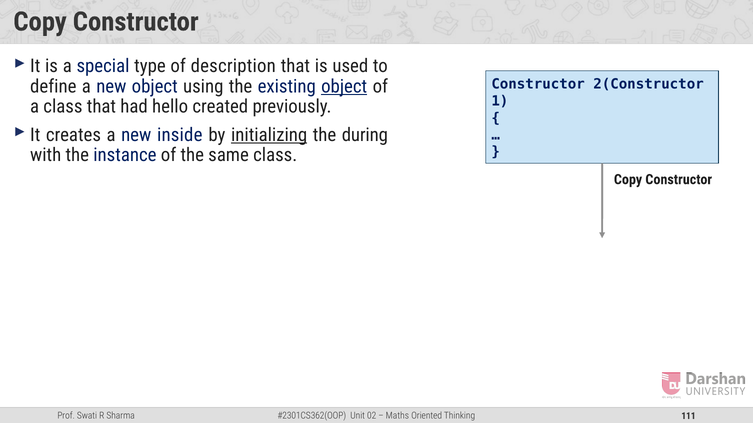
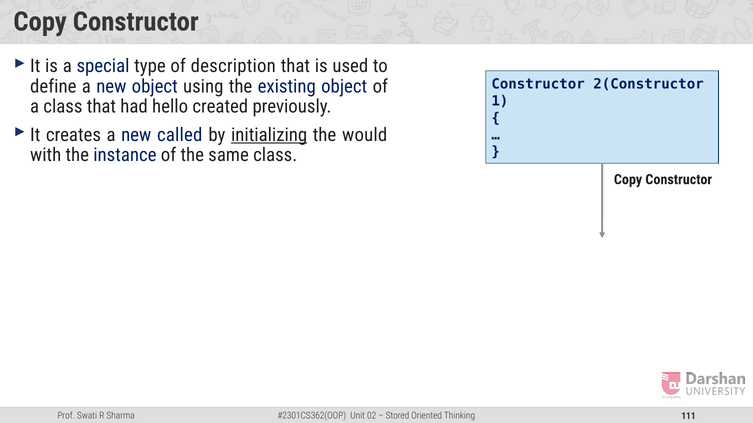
object underline: present -> none (344, 87)
inside: inside -> called (180, 135)
during: during -> would (365, 135)
Maths: Maths -> Stored (397, 416)
